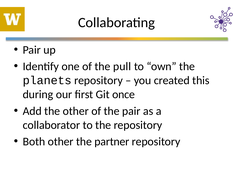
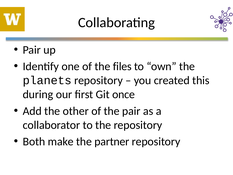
pull: pull -> files (122, 66)
Both other: other -> make (61, 141)
